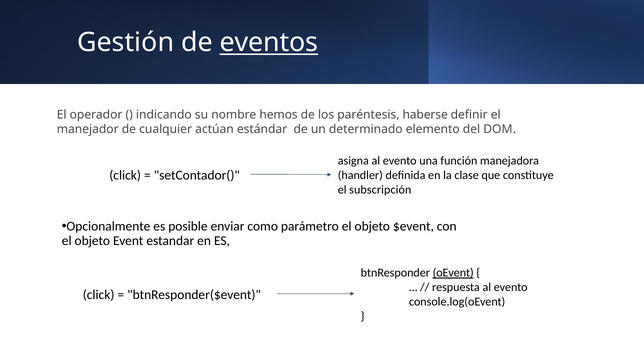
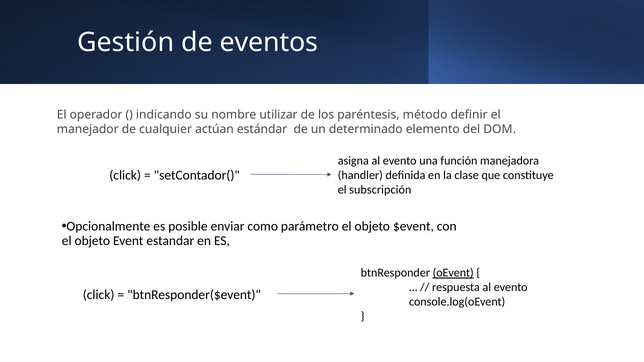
eventos underline: present -> none (269, 43)
hemos: hemos -> utilizar (279, 115)
haberse: haberse -> método (425, 115)
